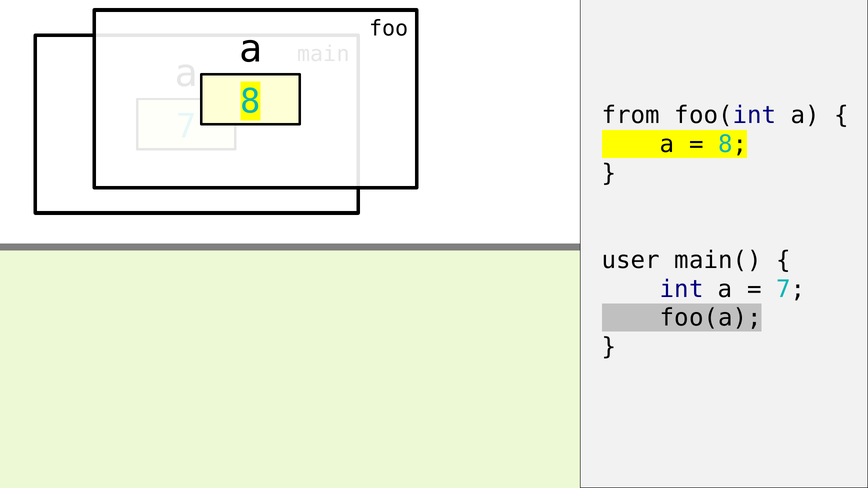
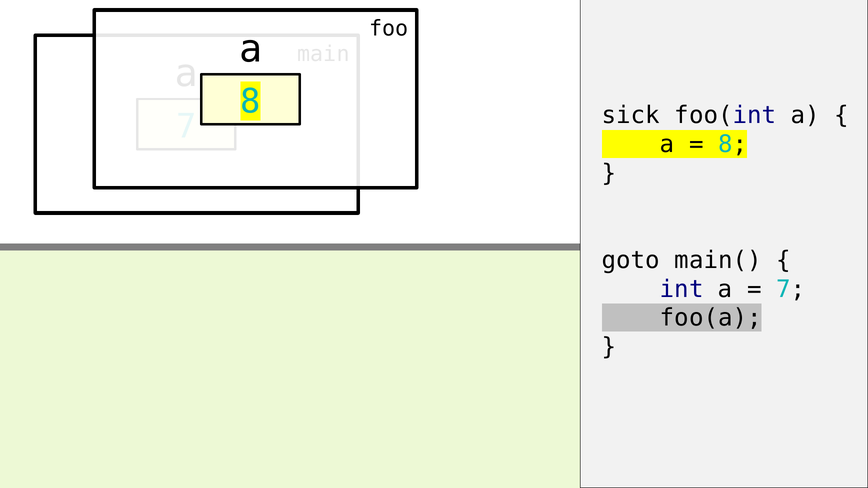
from: from -> sick (631, 116)
user: user -> goto (631, 260)
